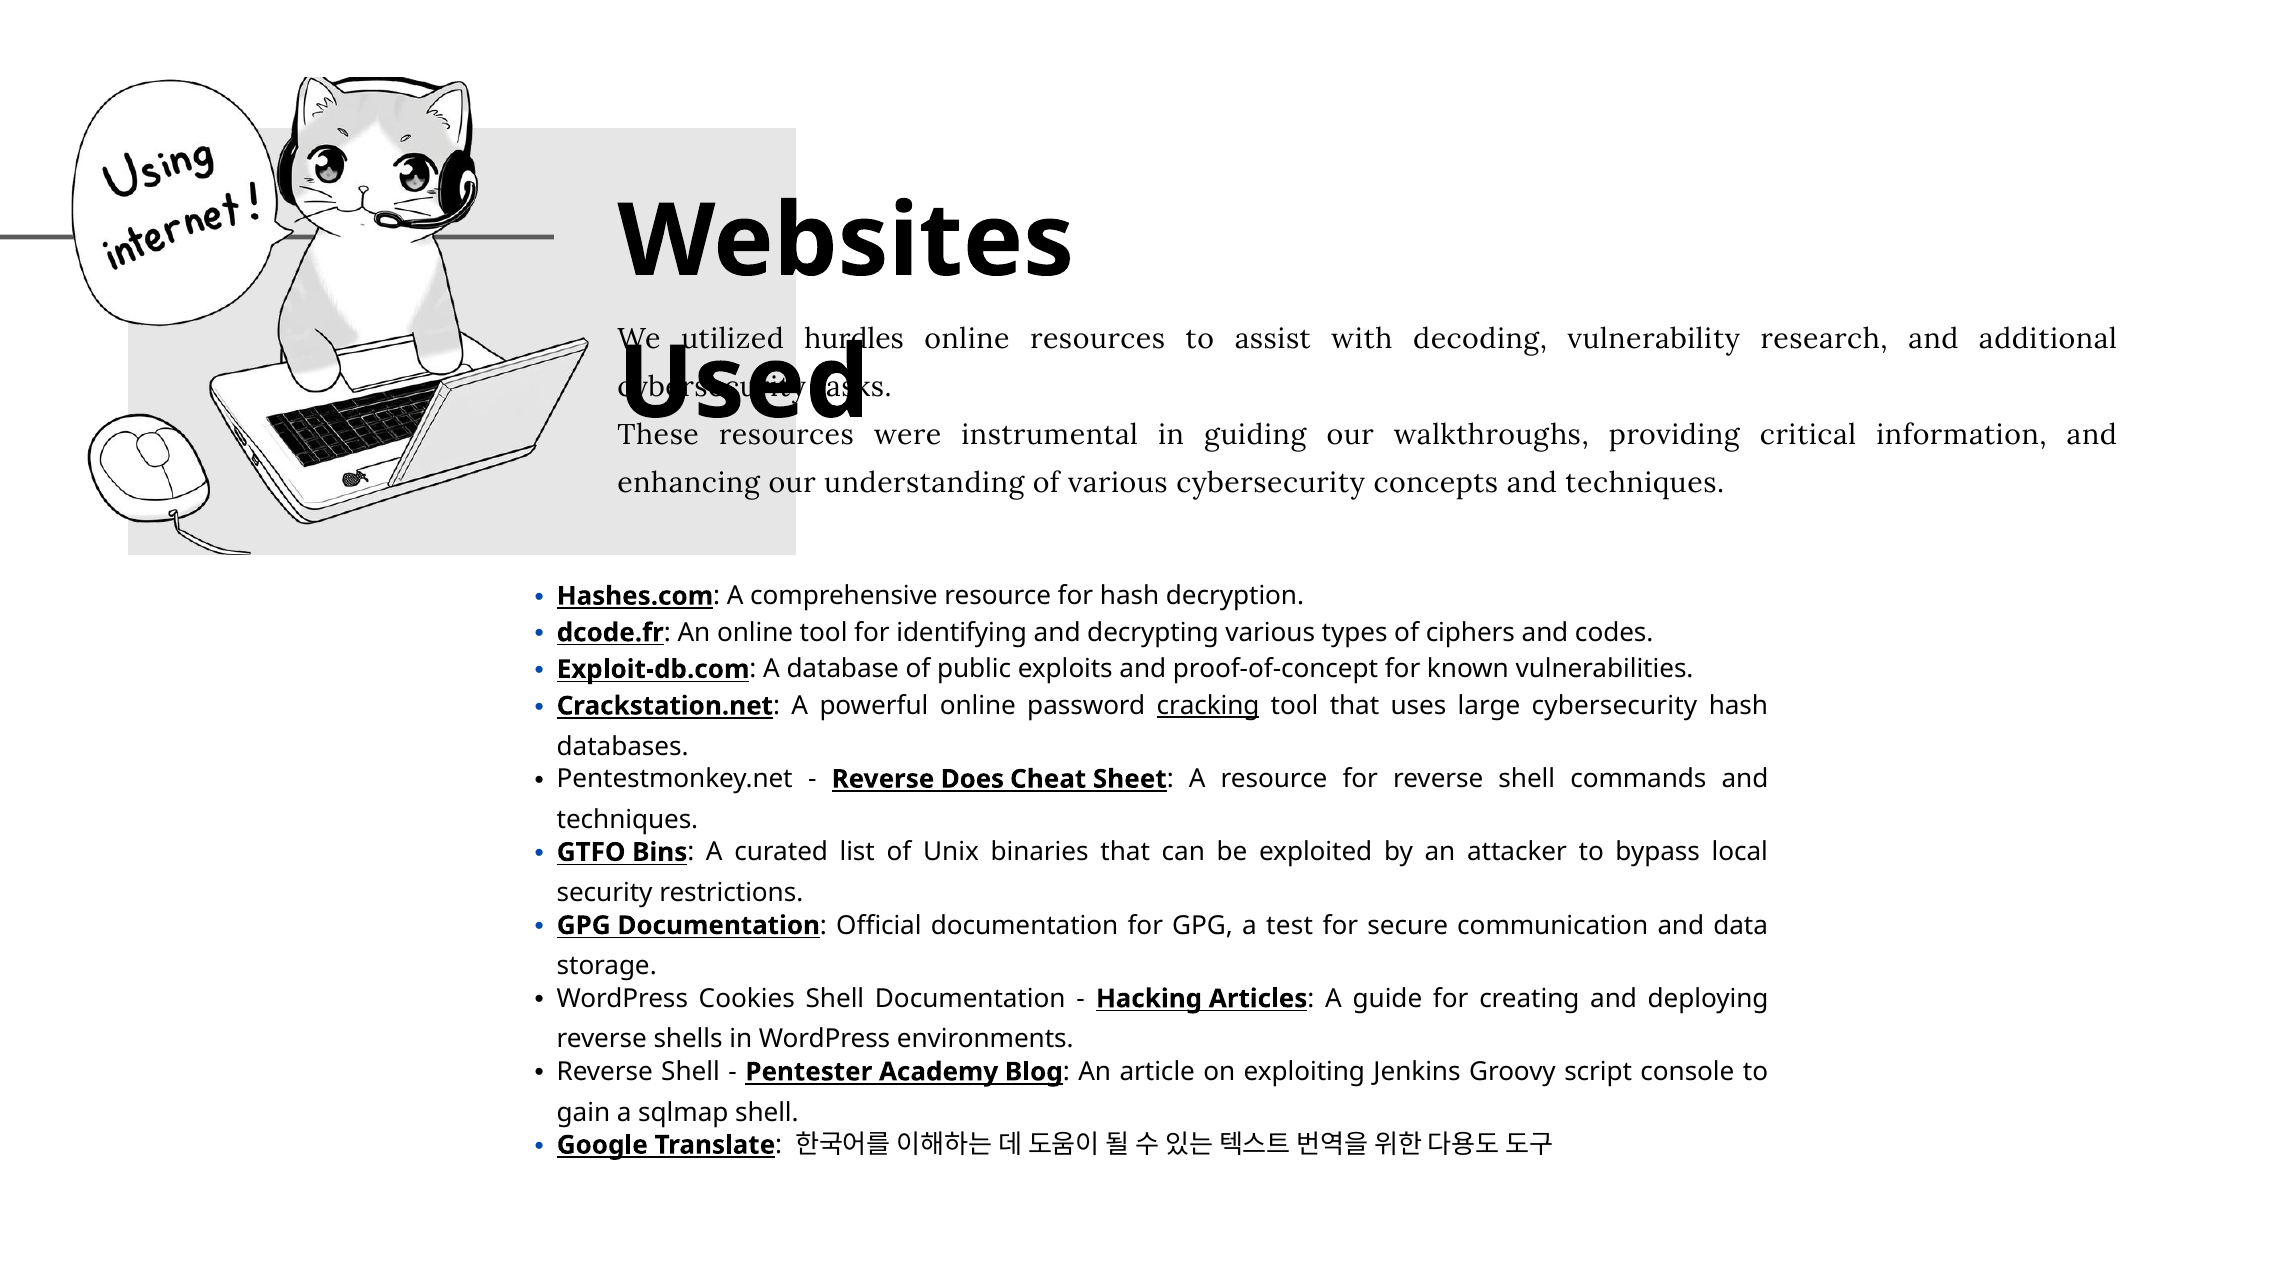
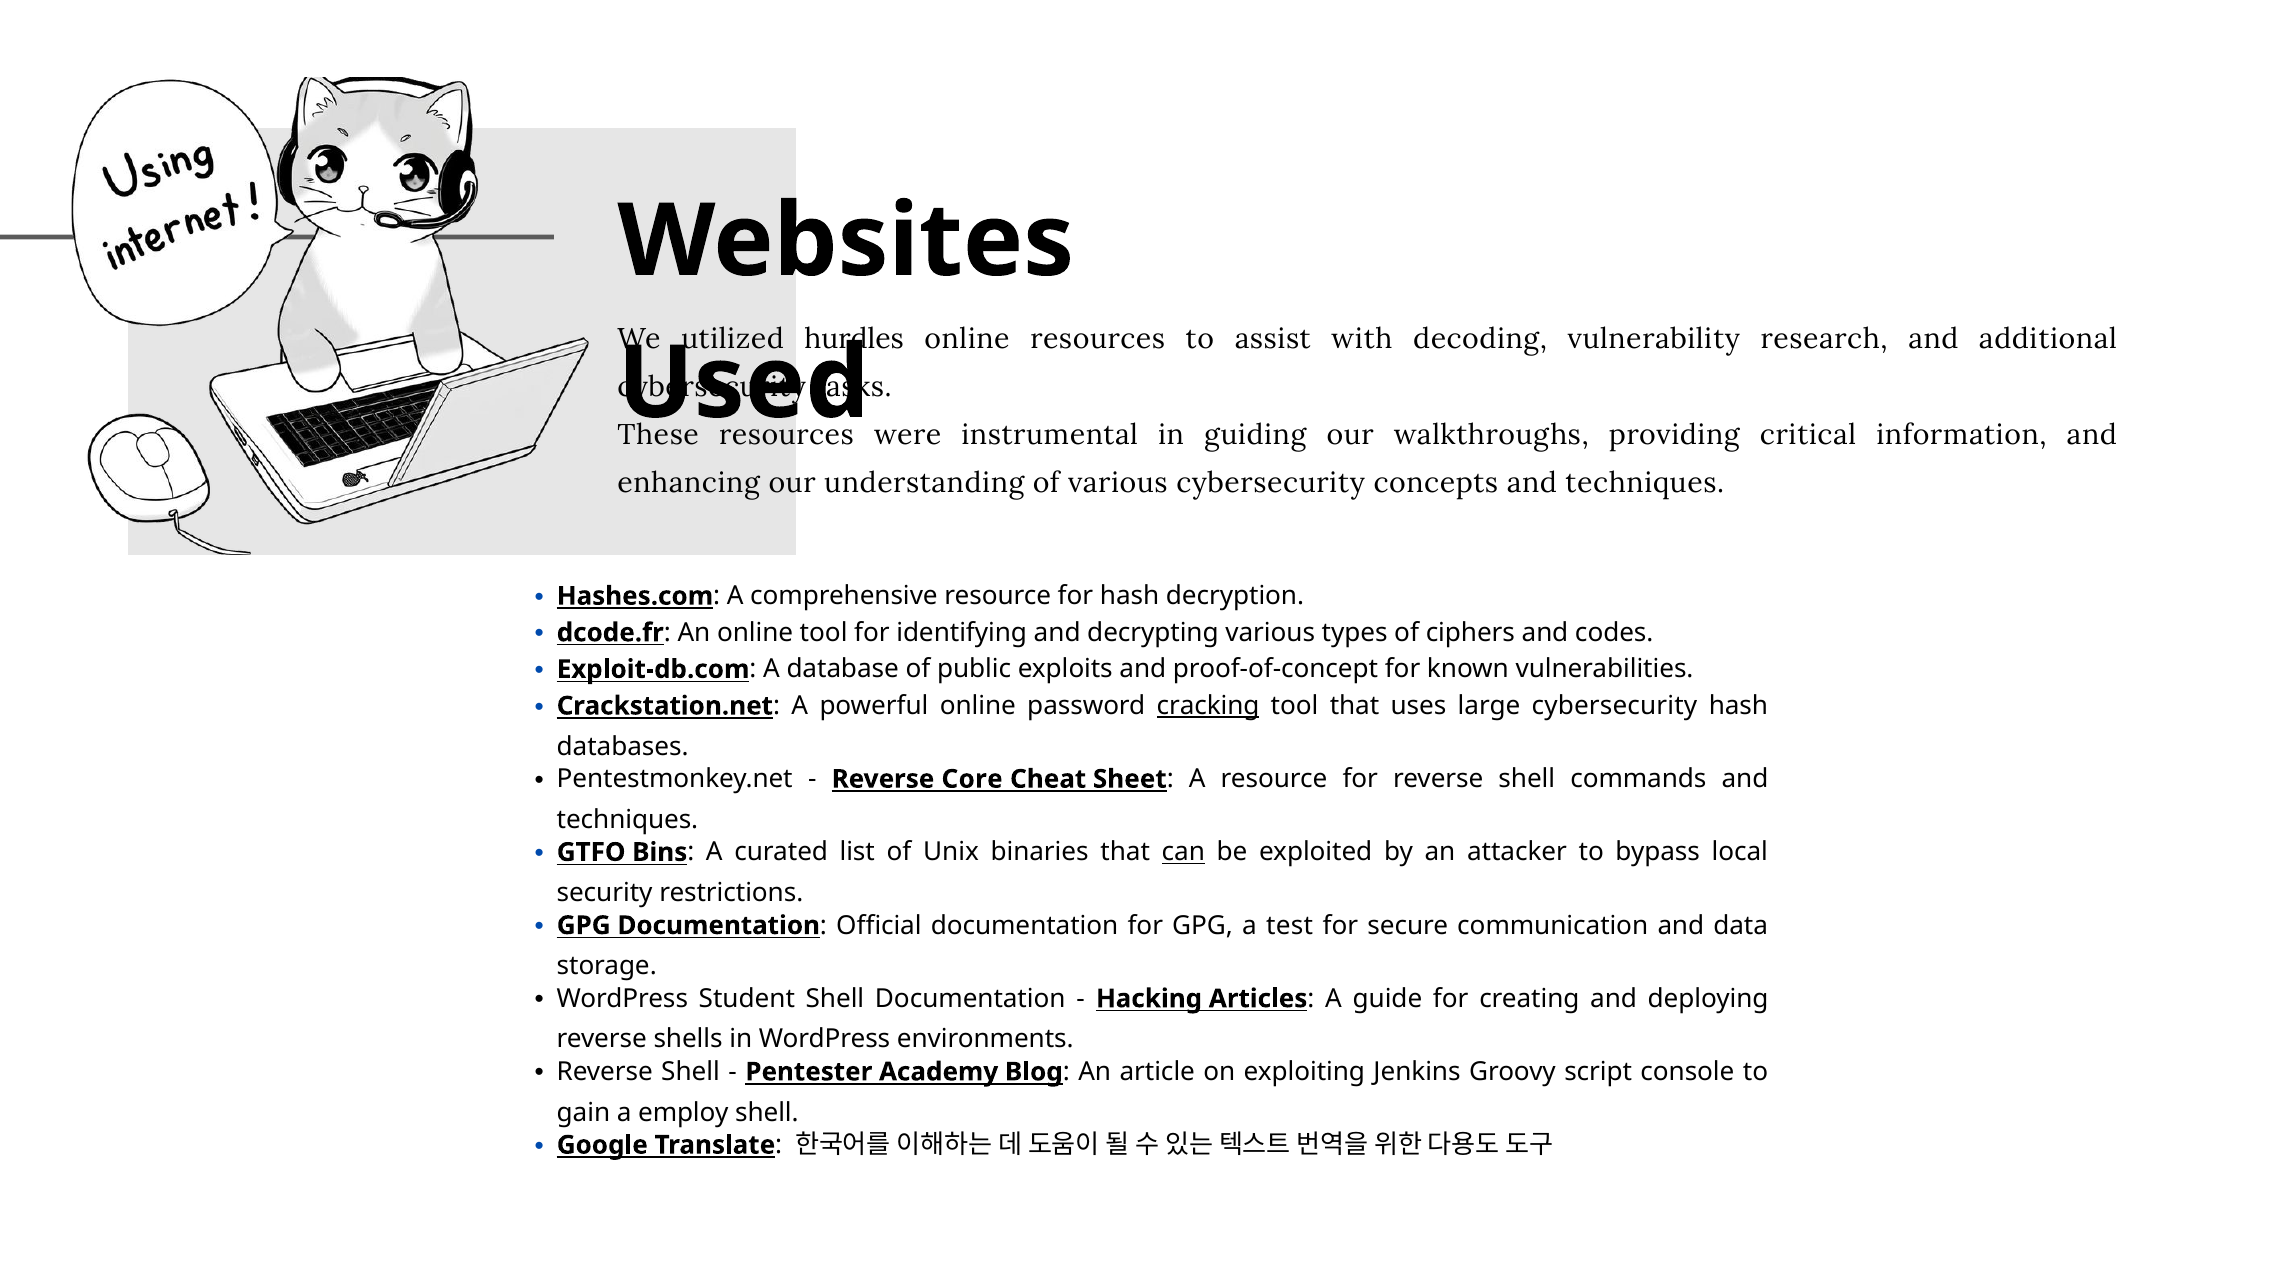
Does: Does -> Core (972, 779)
can underline: none -> present (1183, 852)
Cookies: Cookies -> Student (747, 999)
sqlmap: sqlmap -> employ (683, 1112)
